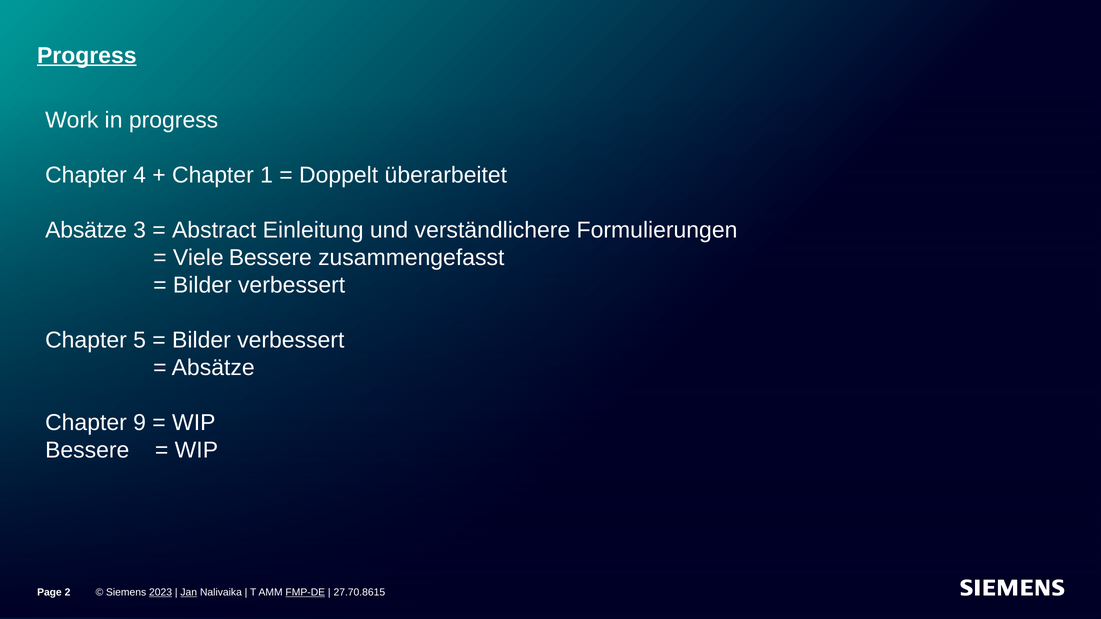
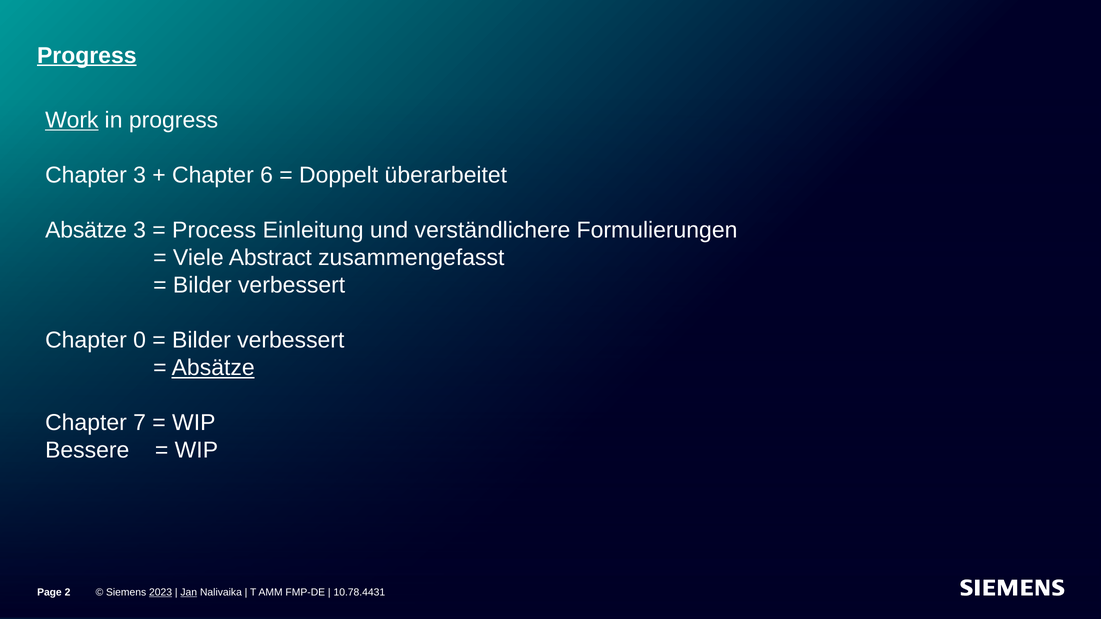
Work underline: none -> present (72, 120)
Chapter 4: 4 -> 3 (140, 175)
1: 1 -> 6 (267, 175)
Abstract: Abstract -> Process (214, 230)
Viele Bessere: Bessere -> Abstract (270, 258)
5: 5 -> 0 (140, 340)
Absätze underline: none -> present (213, 368)
9: 9 -> 7 (140, 423)
FMP-DE underline: present -> none (305, 593)
27.70.8615: 27.70.8615 -> 10.78.4431 (359, 593)
